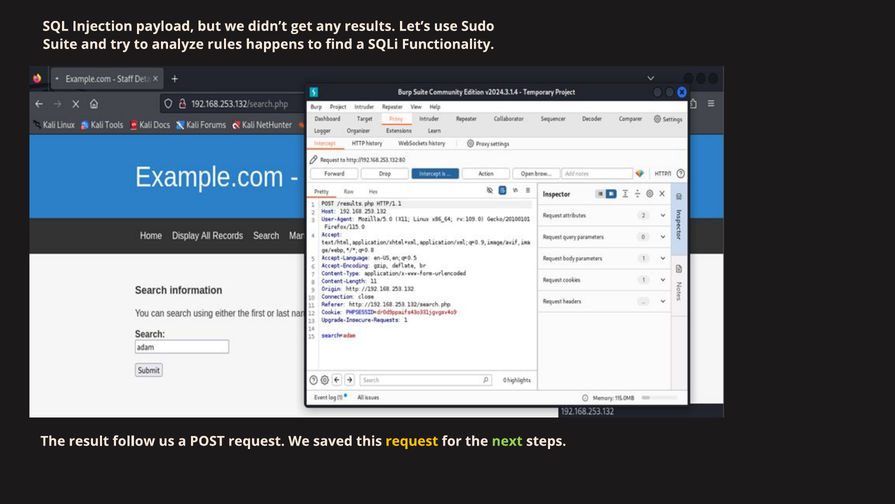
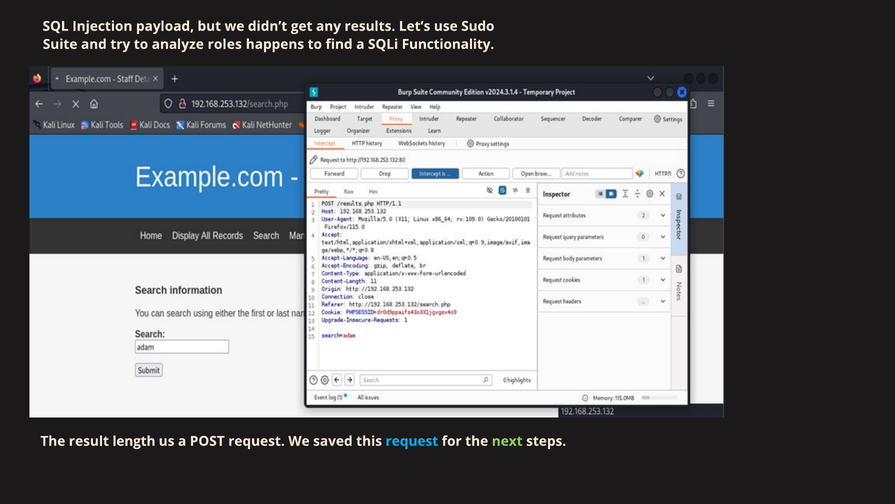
rules: rules -> roles (225, 44)
follow: follow -> length (134, 441)
request colour: yellow -> light blue (412, 441)
